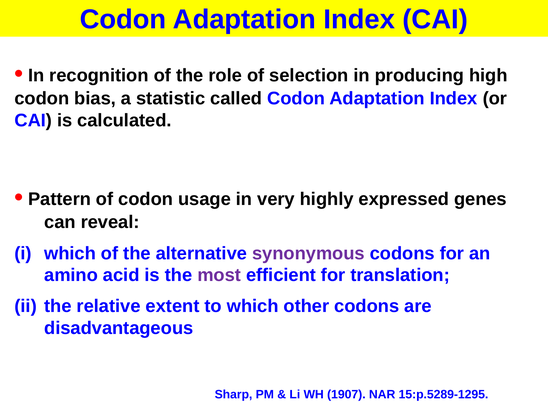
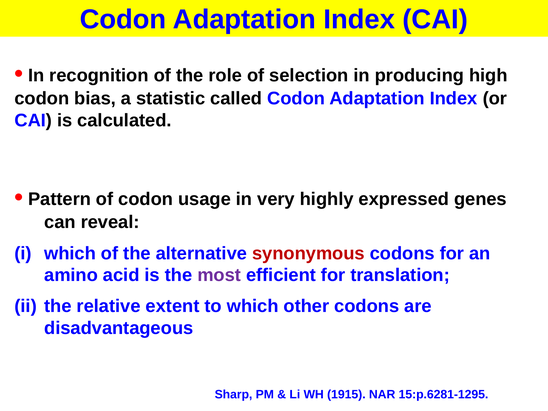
synonymous colour: purple -> red (308, 253)
1907: 1907 -> 1915 (346, 394)
15:p.5289-1295: 15:p.5289-1295 -> 15:p.6281-1295 (443, 394)
